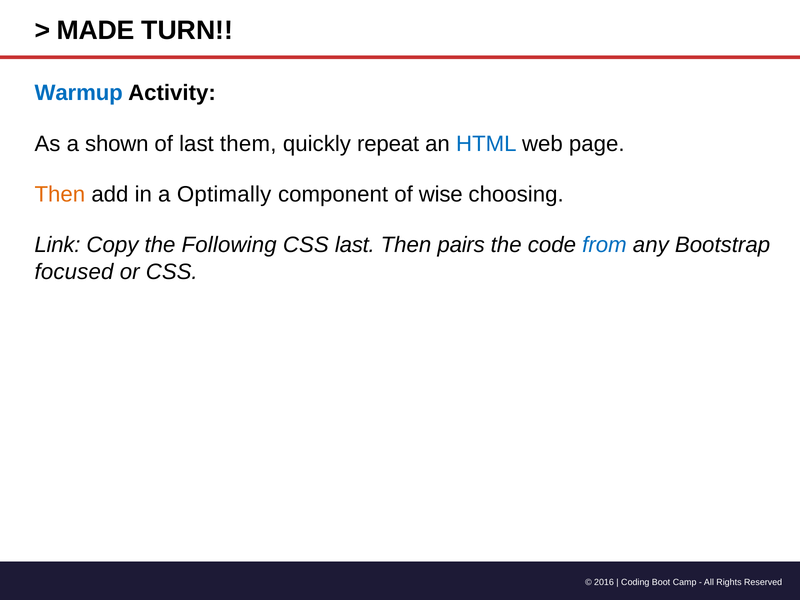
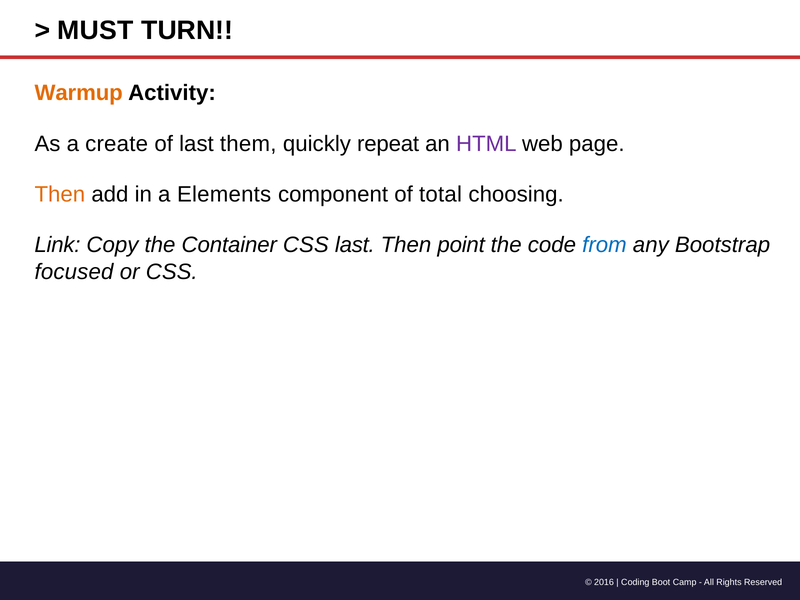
MADE: MADE -> MUST (95, 30)
Warmup colour: blue -> orange (79, 93)
shown: shown -> create (117, 144)
HTML colour: blue -> purple (486, 144)
Optimally: Optimally -> Elements (224, 194)
wise: wise -> total (441, 194)
Following: Following -> Container (229, 245)
pairs: pairs -> point (461, 245)
